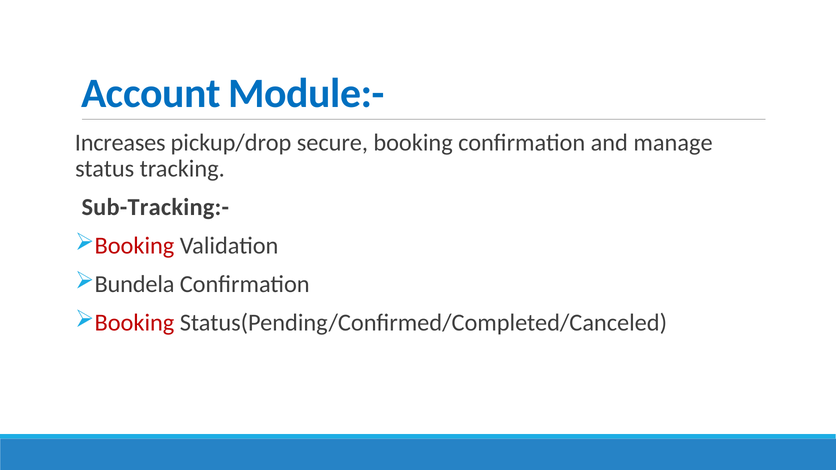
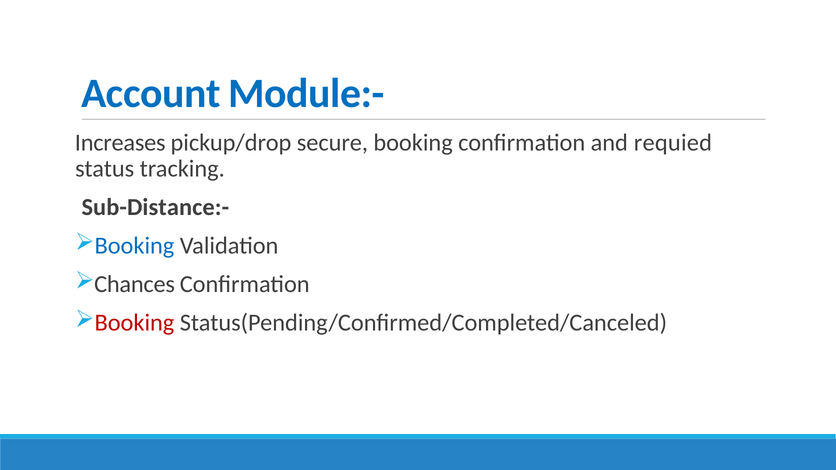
manage: manage -> requied (673, 143)
Sub-Tracking:-: Sub-Tracking:- -> Sub-Distance:- (155, 207)
Booking colour: red -> blue (134, 246)
Bundela: Bundela -> Chances (135, 284)
